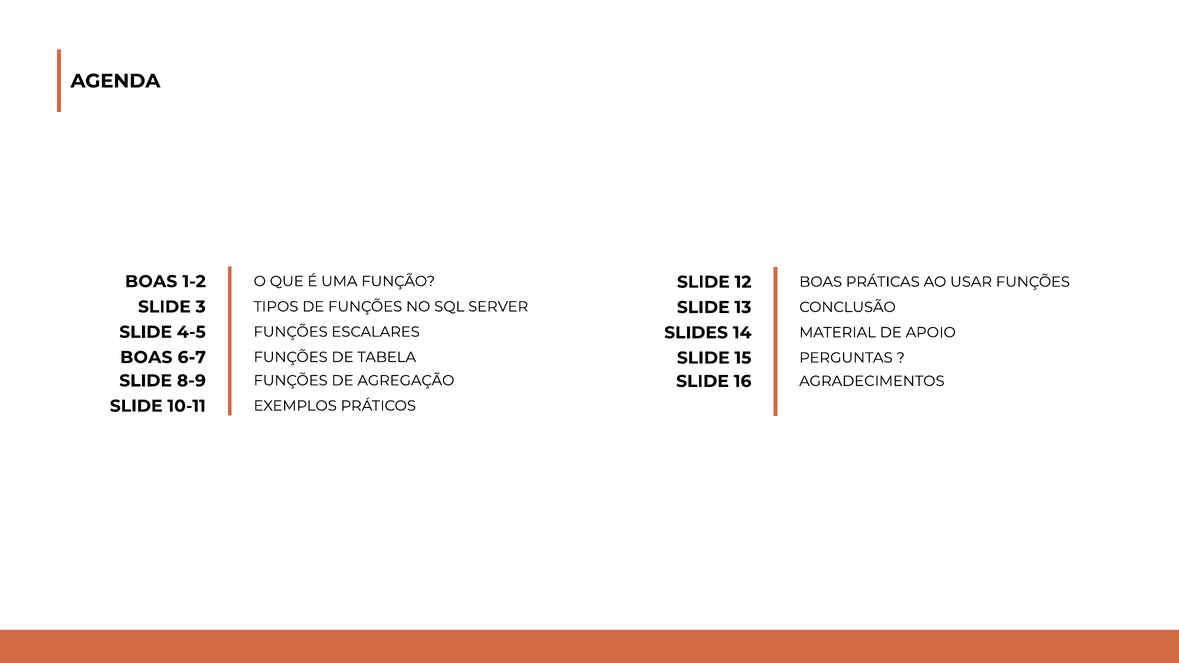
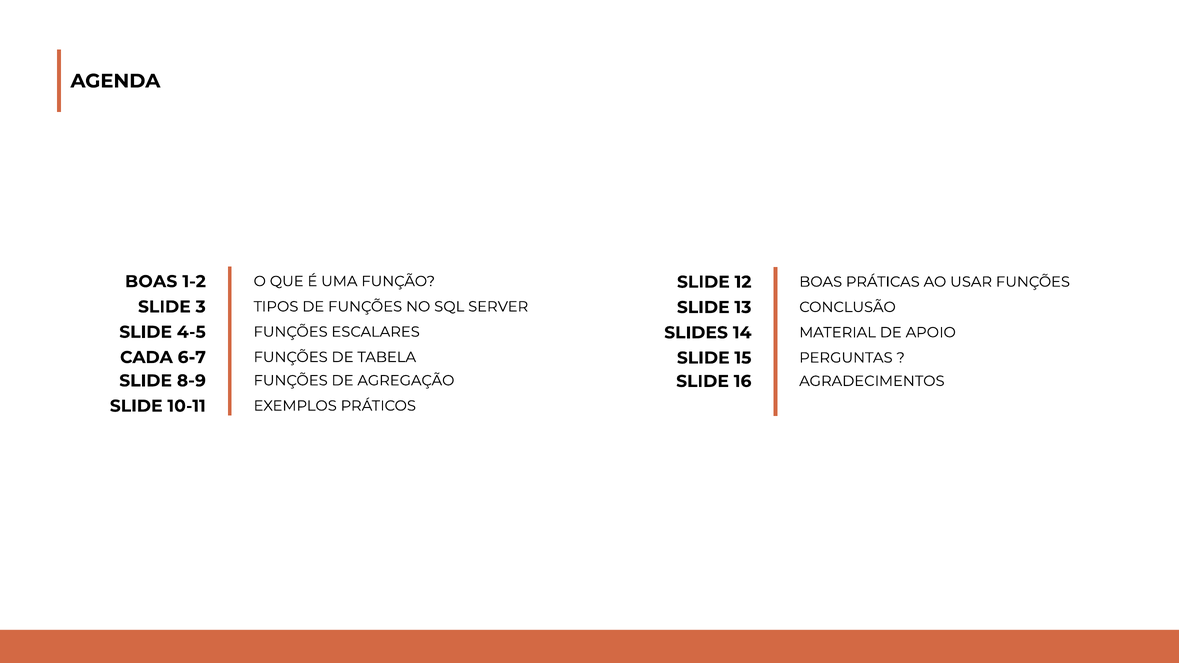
BOAS: BOAS -> CADA (146, 357)
